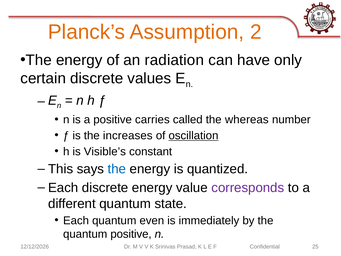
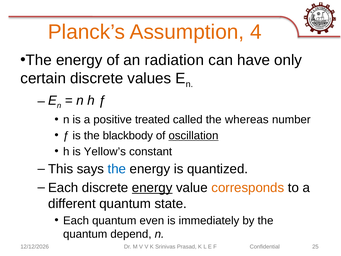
2: 2 -> 4 (256, 32)
carries: carries -> treated (152, 120)
increases: increases -> blackbody (128, 135)
Visible’s: Visible’s -> Yellow’s (105, 151)
energy underline: none -> present (152, 188)
corresponds colour: purple -> orange (248, 188)
quantum positive: positive -> depend (131, 234)
